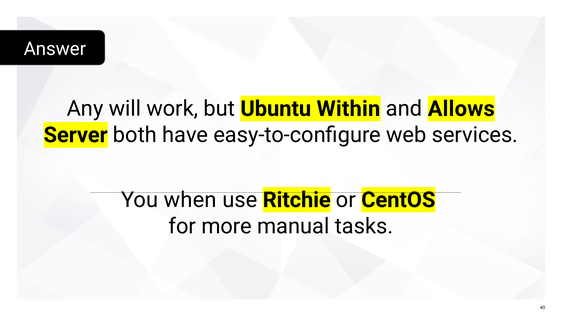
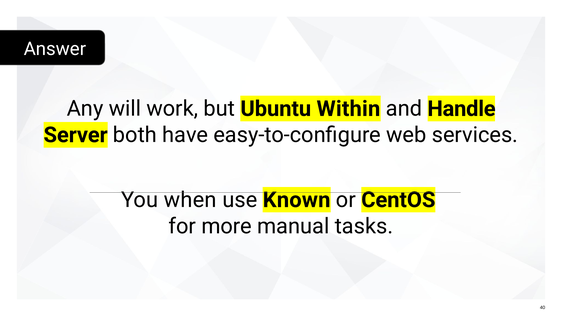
Allows: Allows -> Handle (461, 109)
Ritchie: Ritchie -> Known (297, 200)
